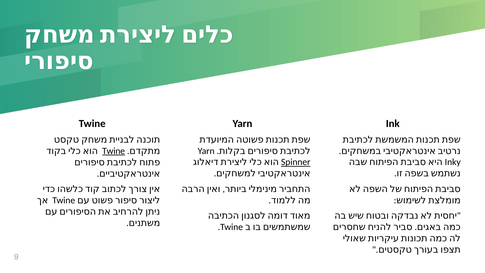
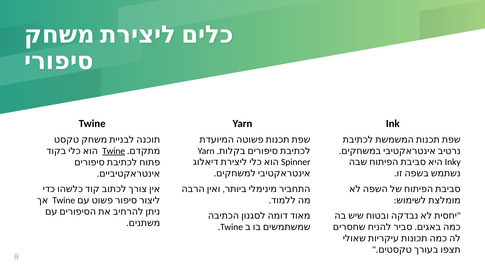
Spinner underline: present -> none (296, 162)
